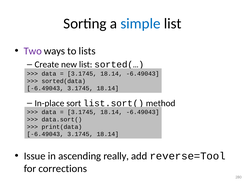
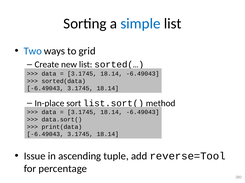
Two colour: purple -> blue (33, 51)
lists: lists -> grid (87, 51)
really: really -> tuple (116, 157)
corrections: corrections -> percentage (63, 169)
